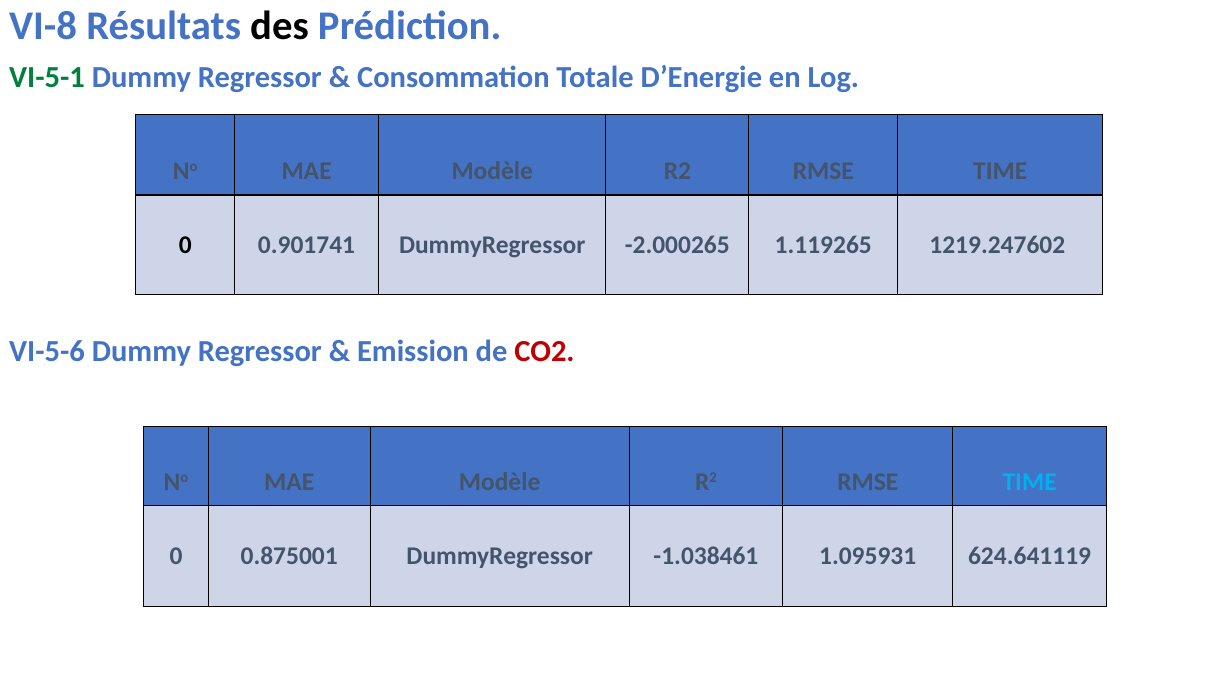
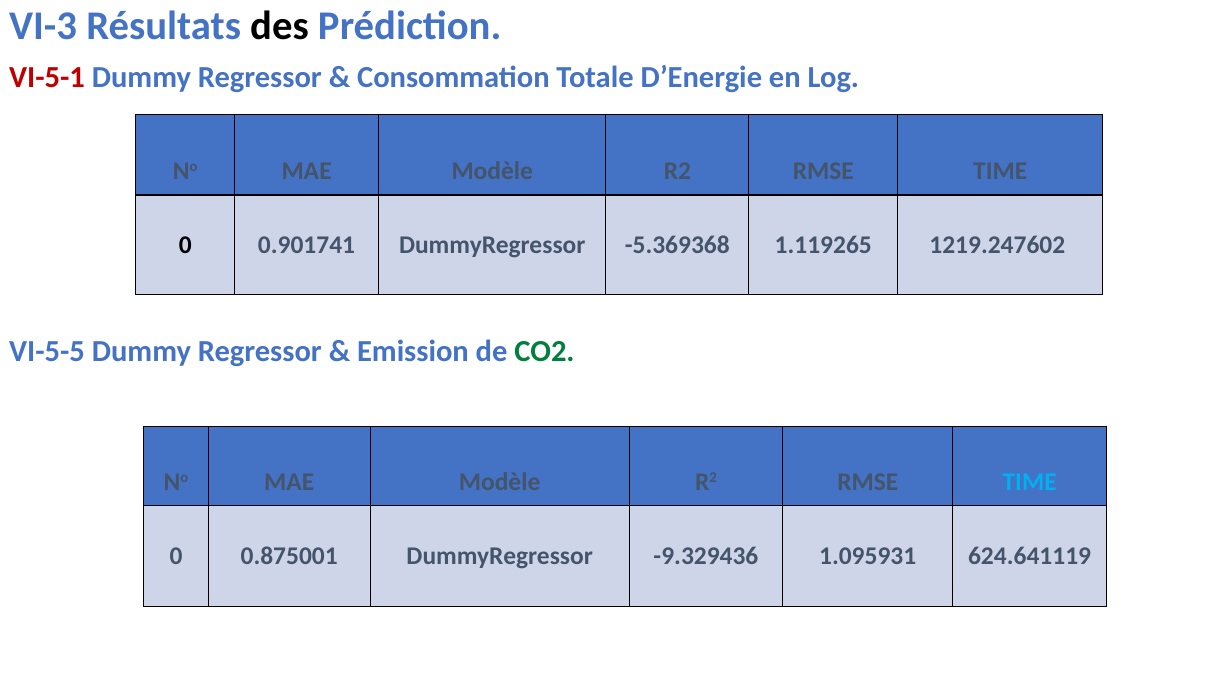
VI-8: VI-8 -> VI-3 (43, 26)
VI-5-1 colour: green -> red (47, 78)
-2.000265: -2.000265 -> -5.369368 (677, 245)
VI-5-6: VI-5-6 -> VI-5-5 (47, 352)
CO2 colour: red -> green (544, 352)
-1.038461: -1.038461 -> -9.329436 (706, 556)
